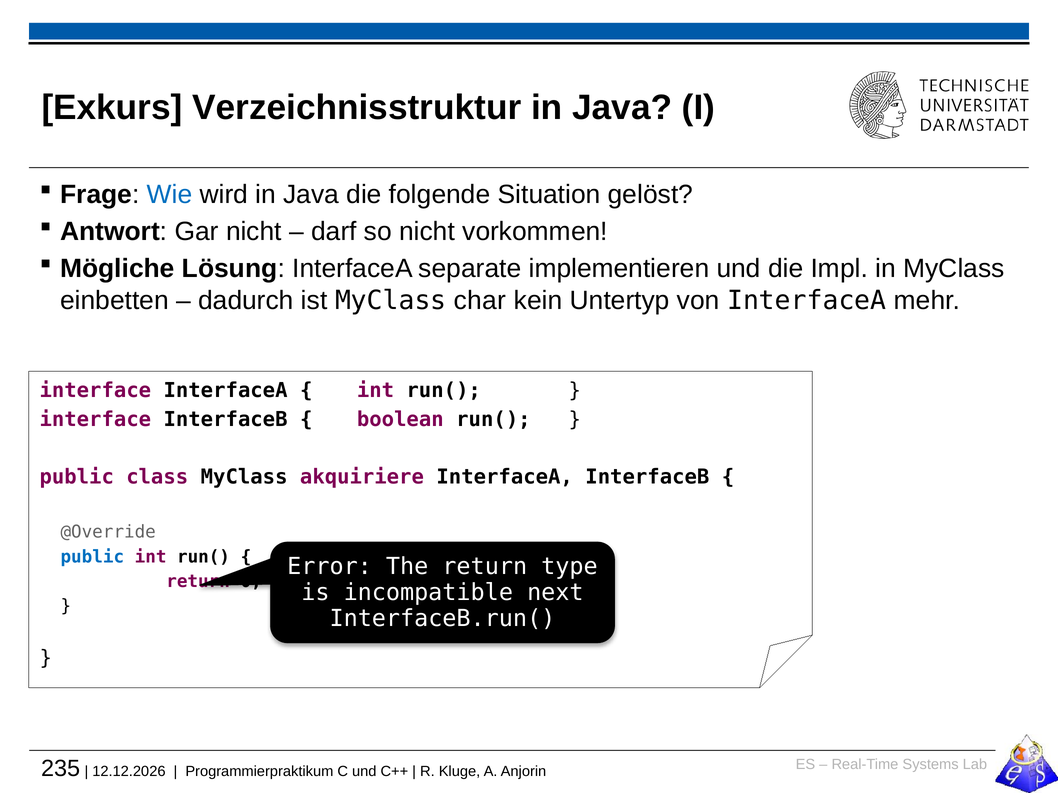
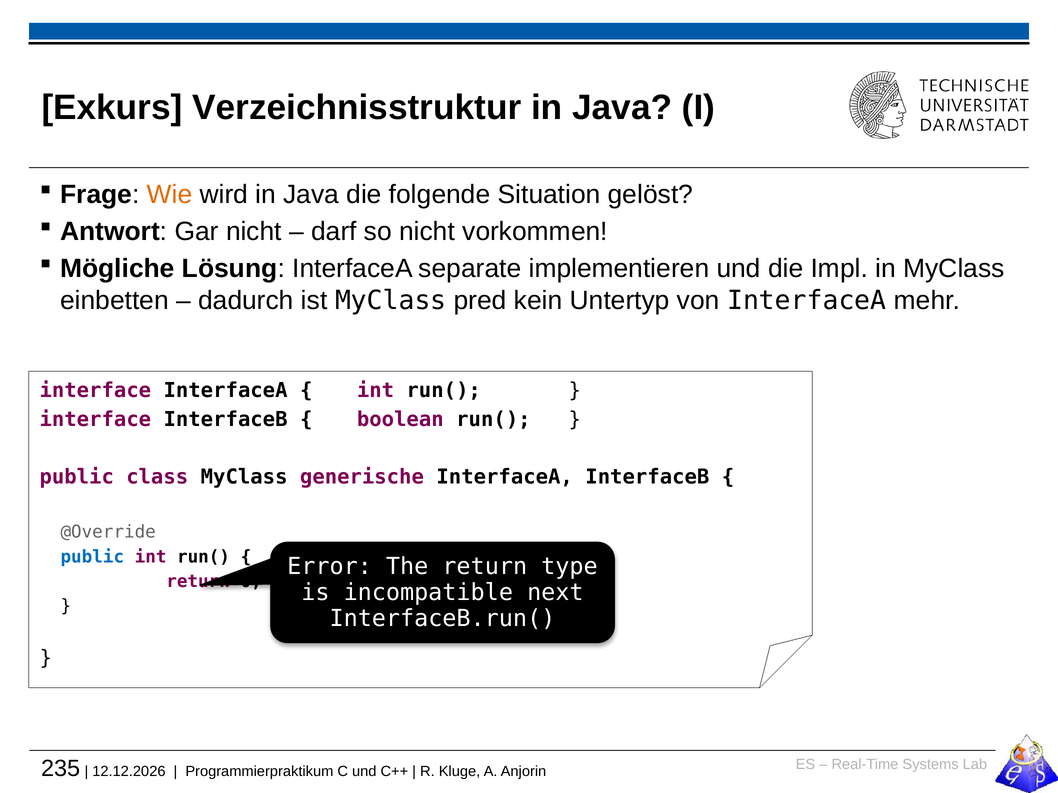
Wie colour: blue -> orange (169, 195)
char: char -> pred (480, 301)
akquiriere: akquiriere -> generische (362, 477)
